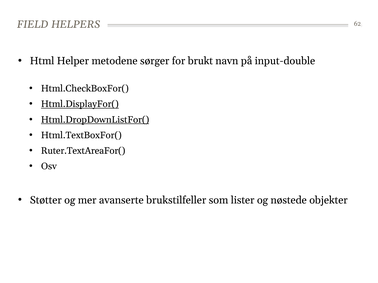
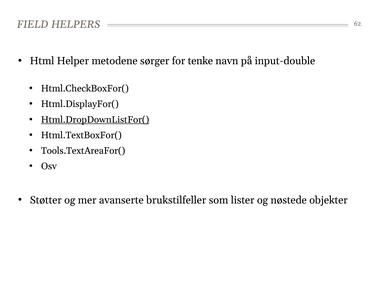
brukt: brukt -> tenke (200, 61)
Html.DisplayFor( underline: present -> none (80, 104)
Ruter.TextAreaFor(: Ruter.TextAreaFor( -> Tools.TextAreaFor( (83, 151)
